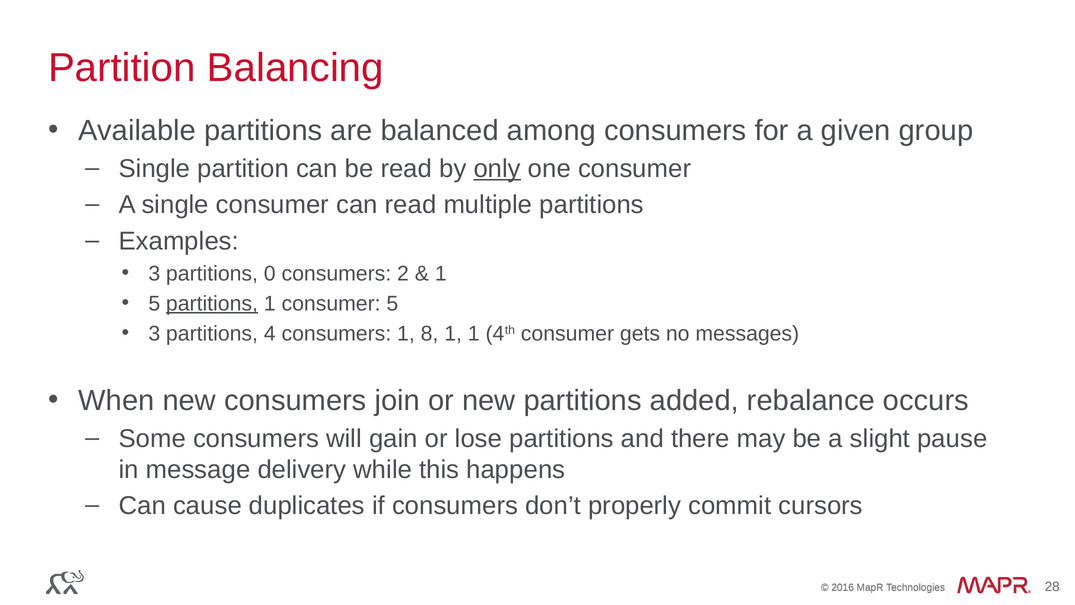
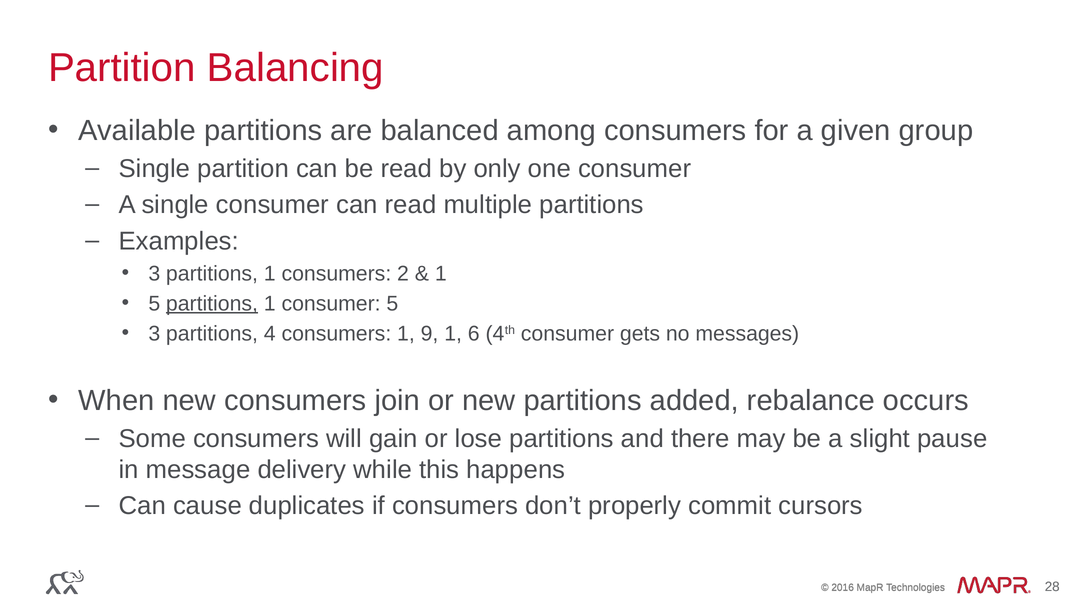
only underline: present -> none (497, 169)
3 partitions 0: 0 -> 1 (270, 273)
8: 8 -> 9 (430, 333)
1 1: 1 -> 6 (474, 333)
